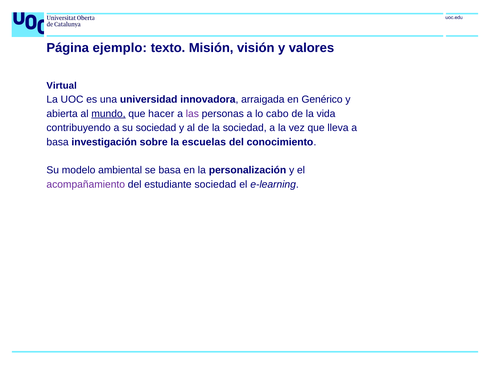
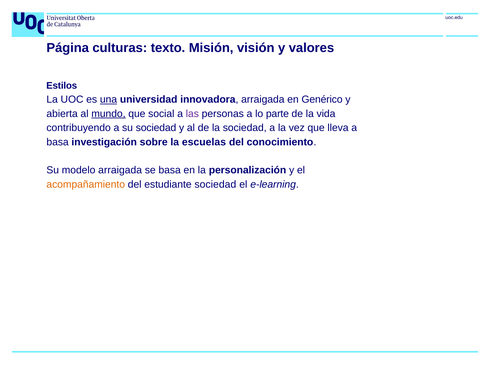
ejemplo: ejemplo -> culturas (120, 48)
Virtual: Virtual -> Estilos (62, 86)
una underline: none -> present (109, 100)
hacer: hacer -> social (161, 114)
cabo: cabo -> parte (277, 114)
modelo ambiental: ambiental -> arraigada (120, 170)
acompañamiento colour: purple -> orange (86, 184)
